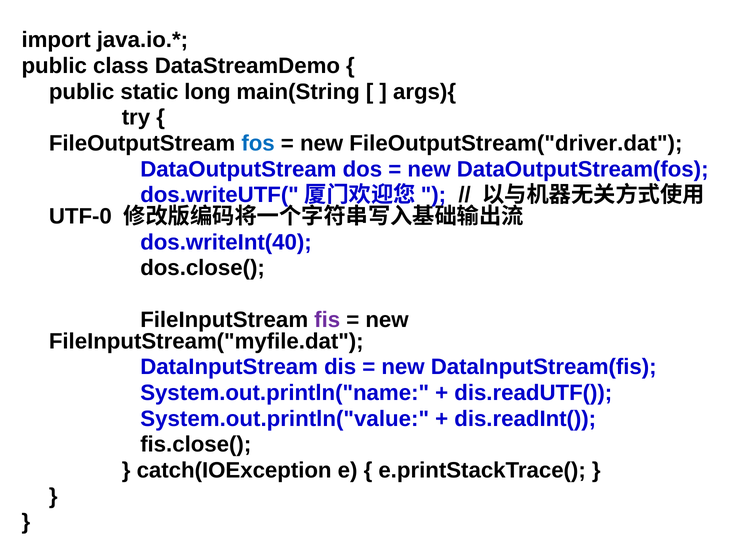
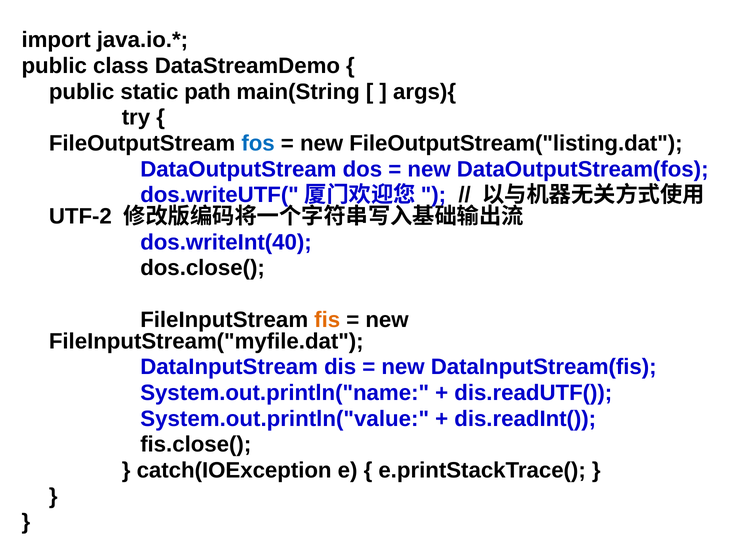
long: long -> path (207, 92)
FileOutputStream("driver.dat: FileOutputStream("driver.dat -> FileOutputStream("listing.dat (516, 143)
UTF-0: UTF-0 -> UTF-2 (80, 216)
fis colour: purple -> orange (327, 320)
